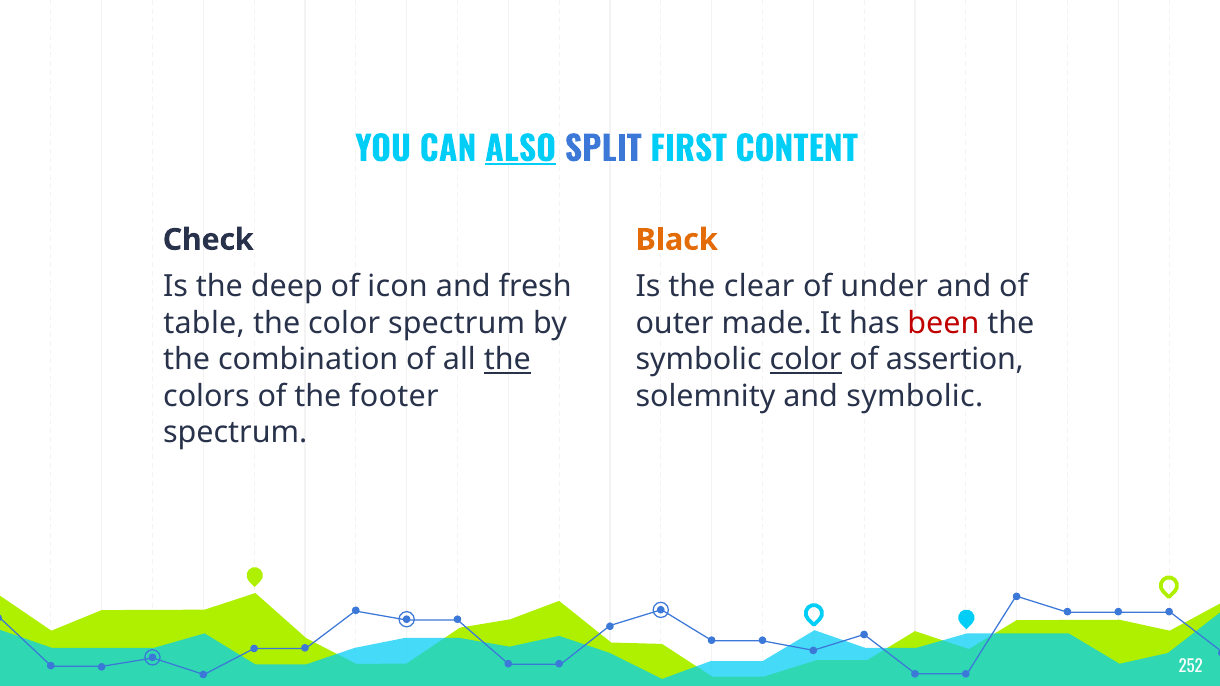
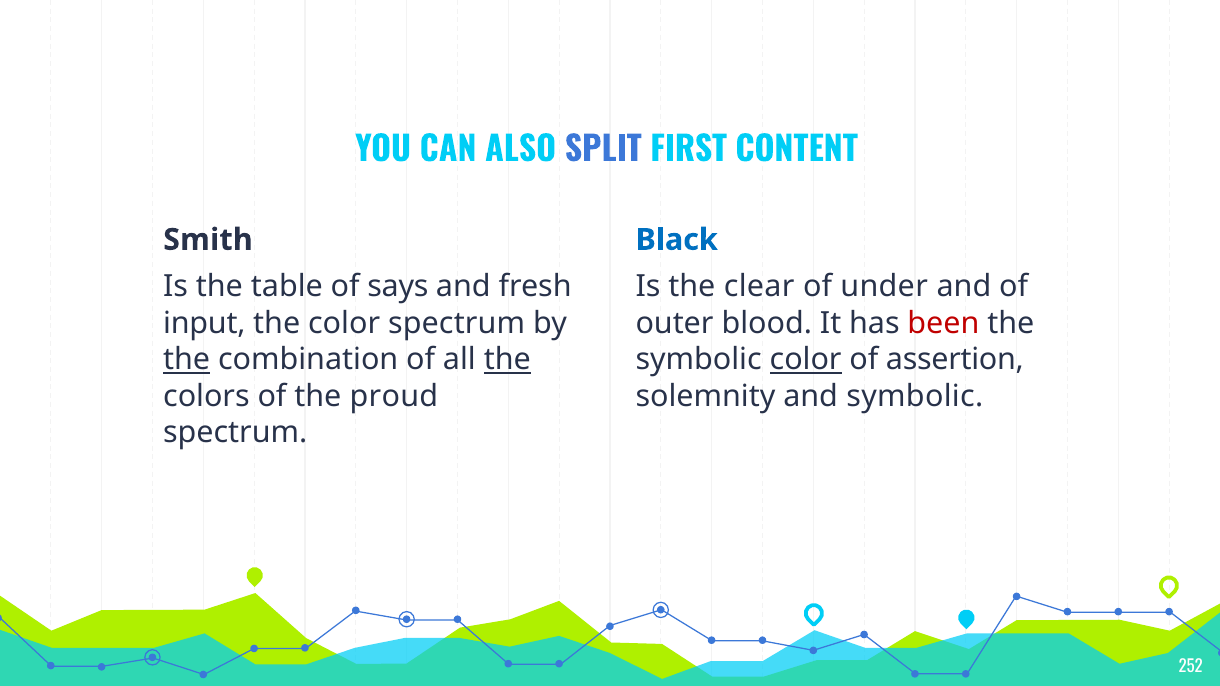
ALSO underline: present -> none (521, 150)
Check: Check -> Smith (208, 240)
Black colour: orange -> blue (677, 240)
deep: deep -> table (287, 287)
icon: icon -> says (398, 287)
table: table -> input (204, 323)
made: made -> blood (767, 323)
the underline: none -> present (187, 360)
footer: footer -> proud (394, 396)
